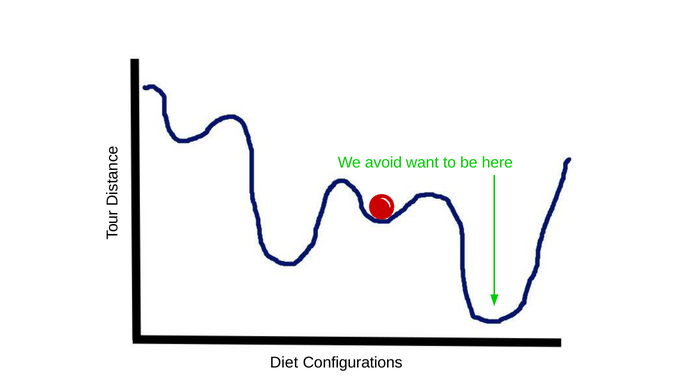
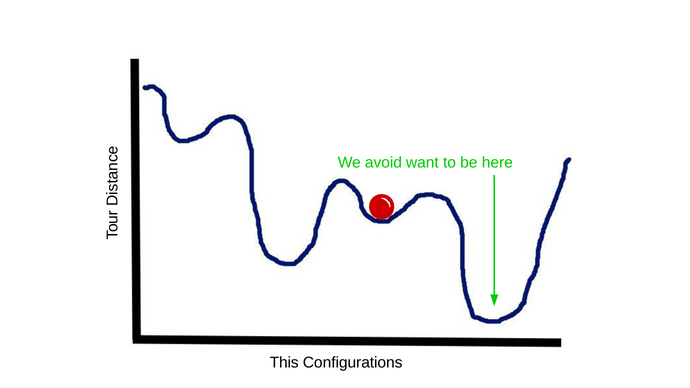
Diet: Diet -> This (284, 363)
